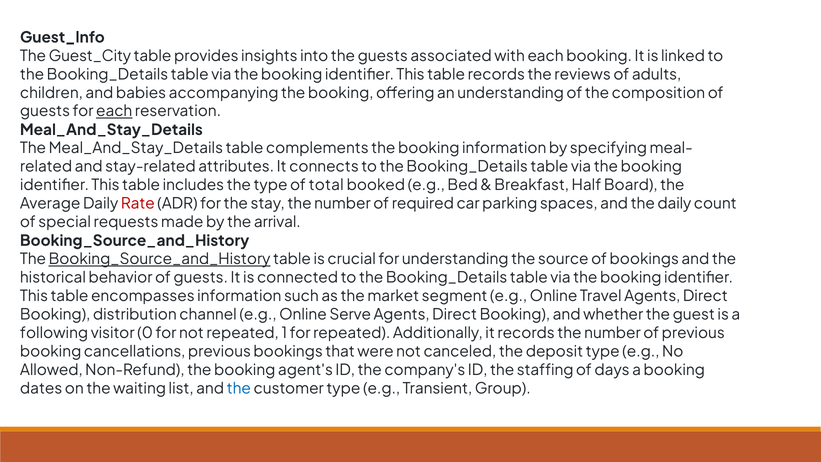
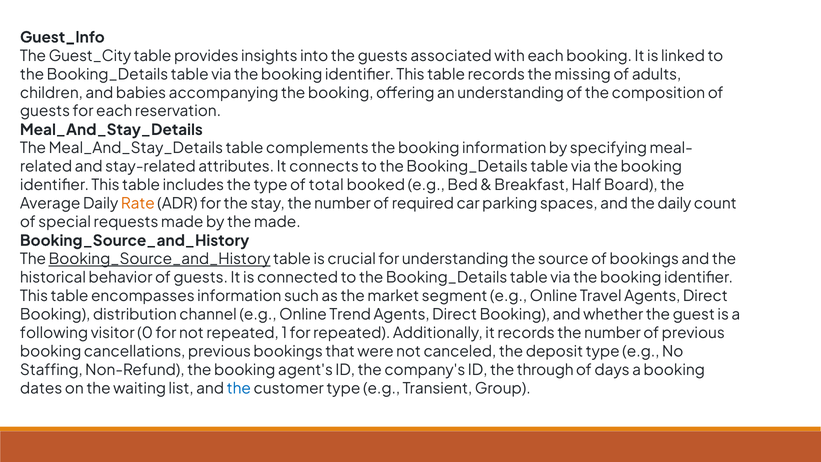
reviews: reviews -> missing (583, 74)
each underline: present -> none (114, 111)
Rate colour: red -> orange (138, 204)
the arrival: arrival -> made (277, 222)
Serve: Serve -> Trend (350, 315)
Allowed: Allowed -> Staffing (51, 370)
staffing: staffing -> through (545, 370)
